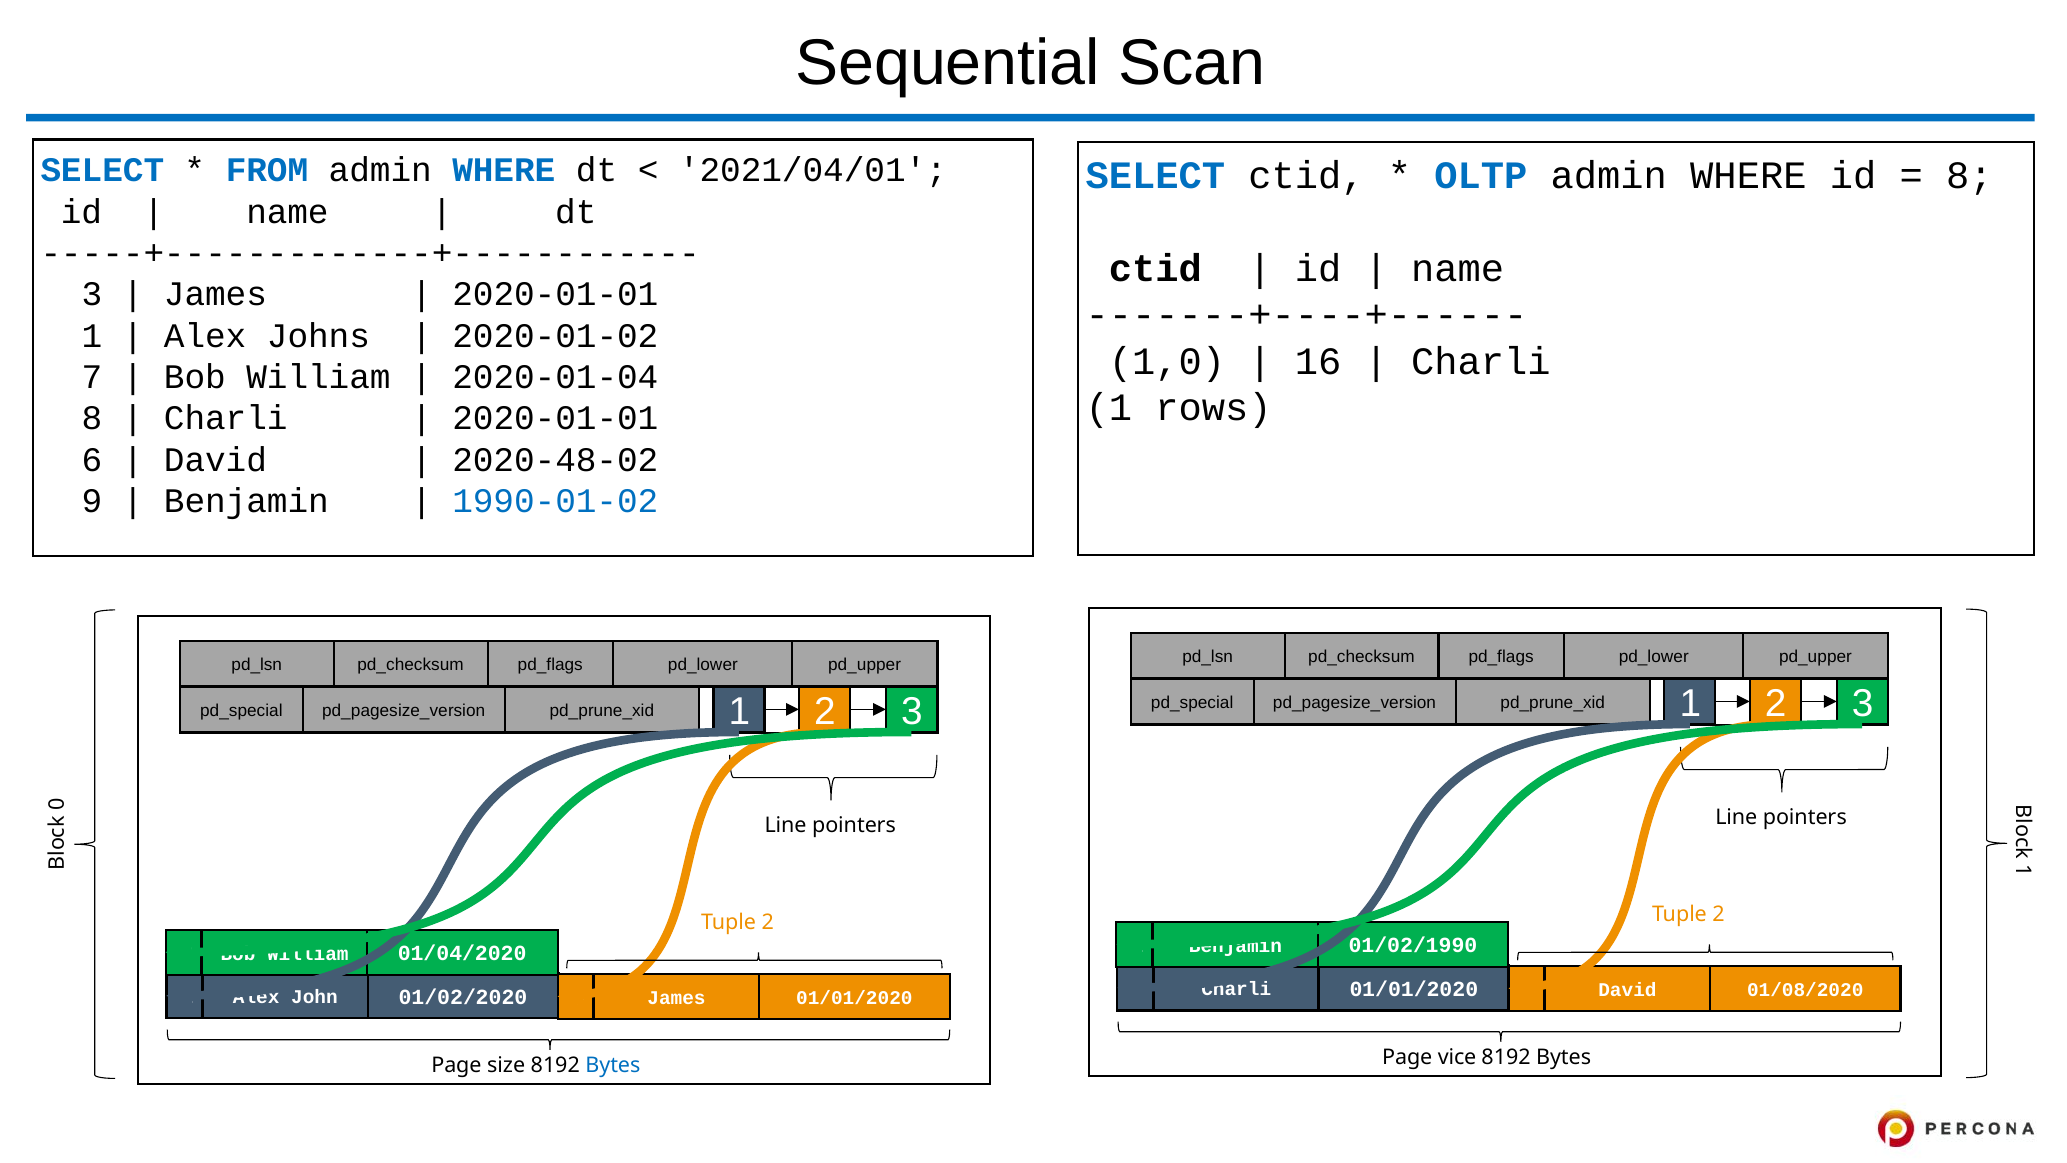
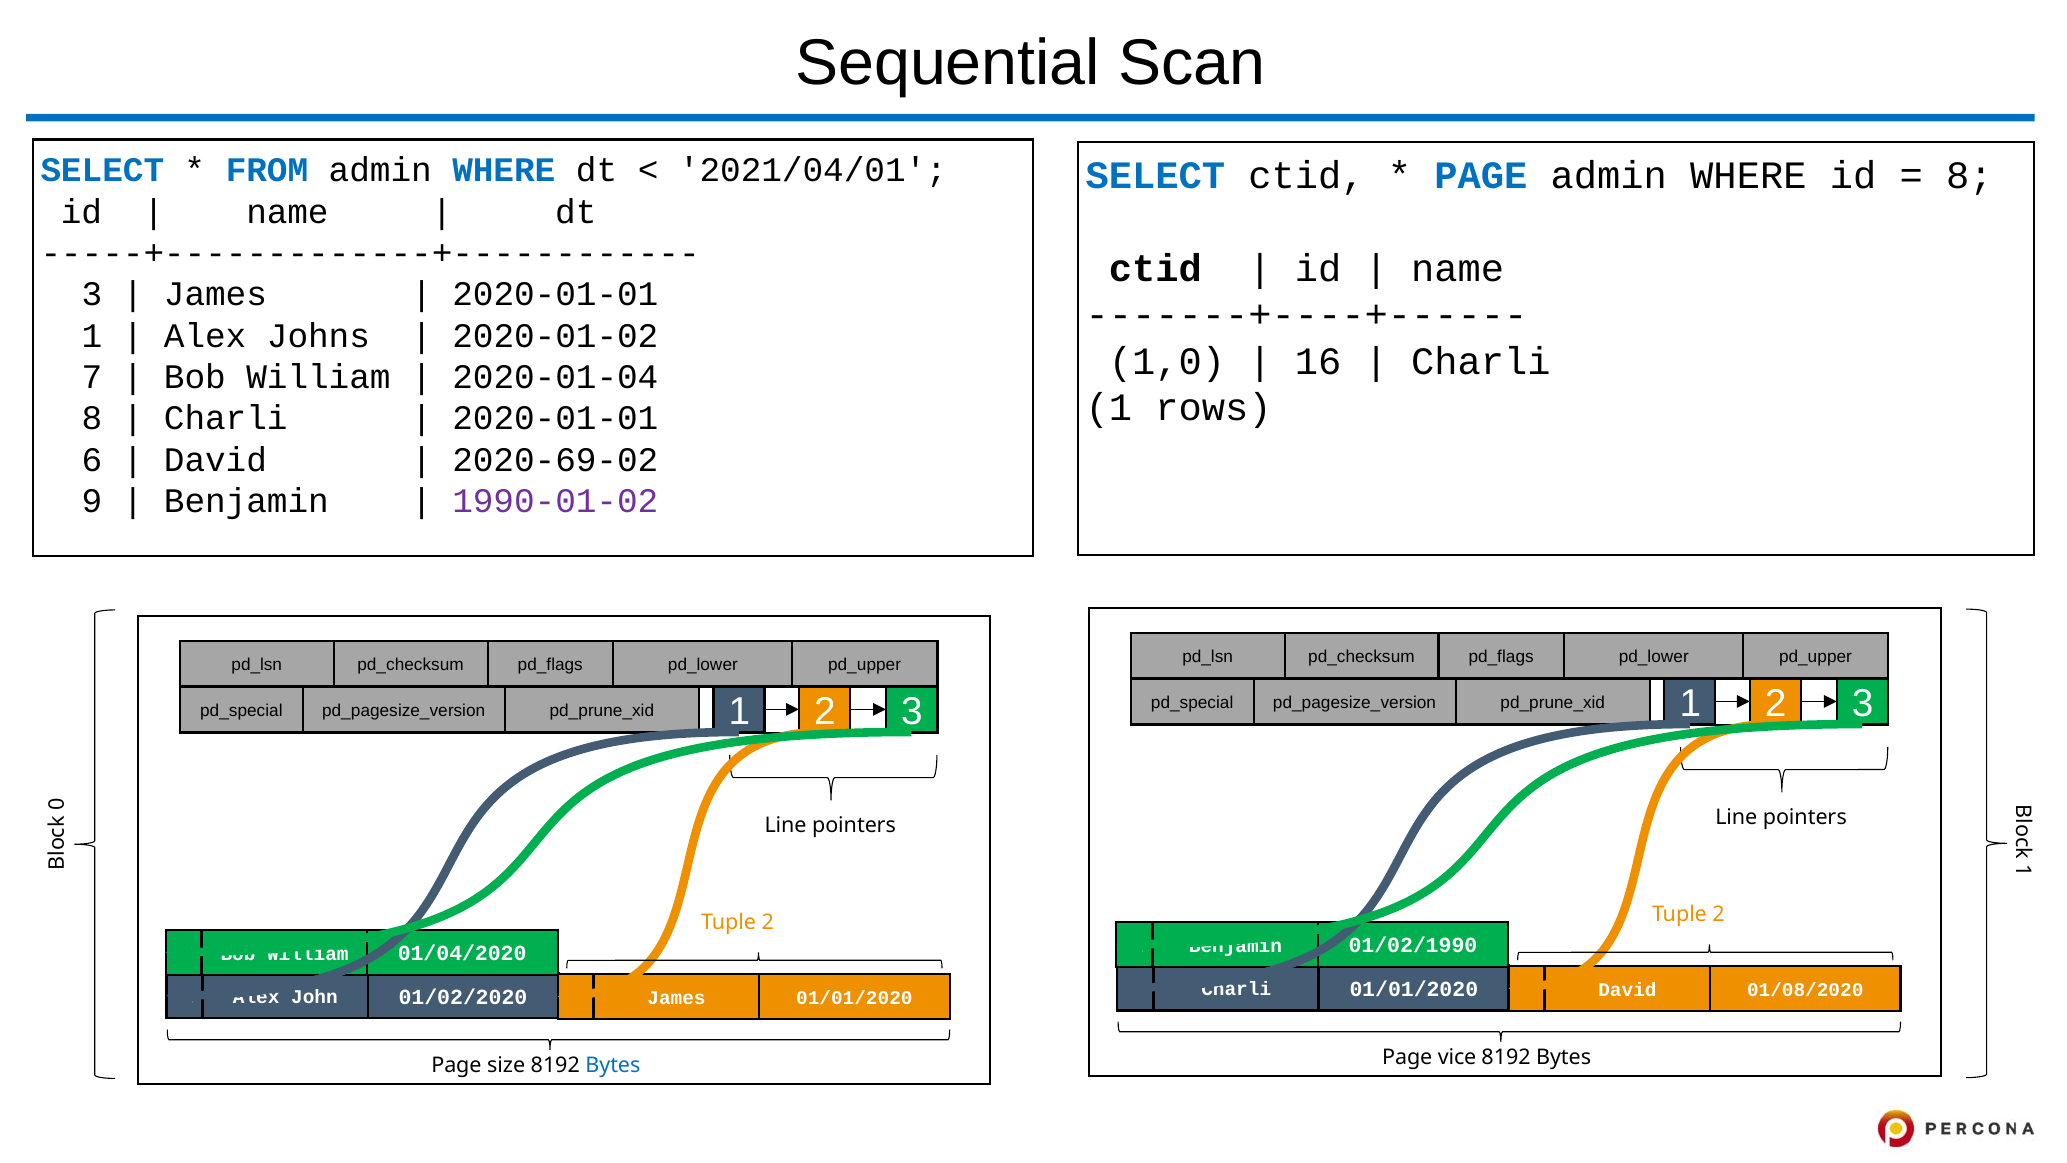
OLTP: OLTP -> PAGE (1481, 175)
2020-48-02: 2020-48-02 -> 2020-69-02 (555, 460)
1990-01-02 colour: blue -> purple (555, 501)
